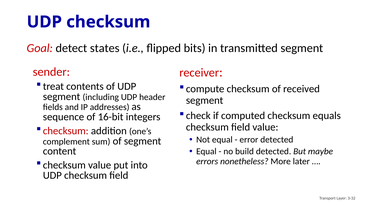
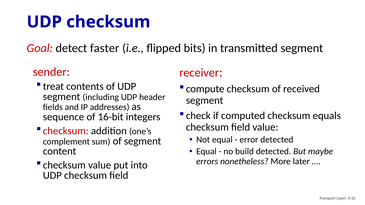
states: states -> faster (105, 48)
